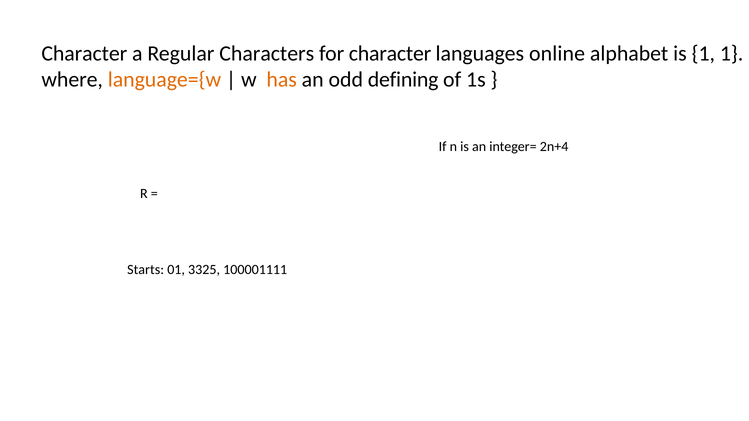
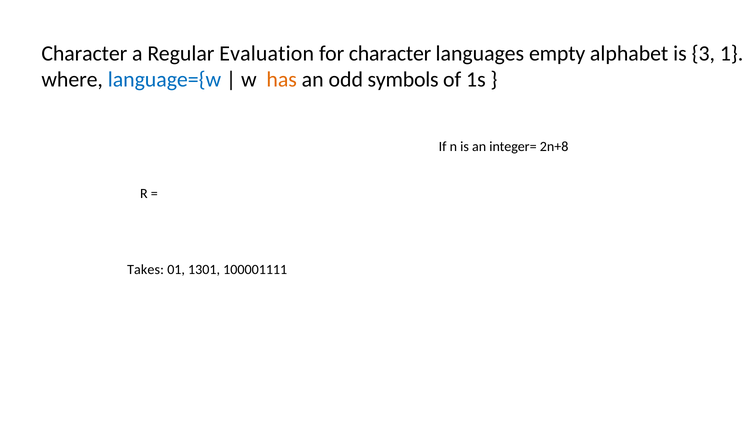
Characters: Characters -> Evaluation (267, 53)
online: online -> empty (557, 53)
is 1: 1 -> 3 (703, 53)
language={w colour: orange -> blue (164, 80)
defining: defining -> symbols (403, 80)
2n+4: 2n+4 -> 2n+8 (554, 147)
Starts: Starts -> Takes (146, 270)
3325: 3325 -> 1301 (204, 270)
